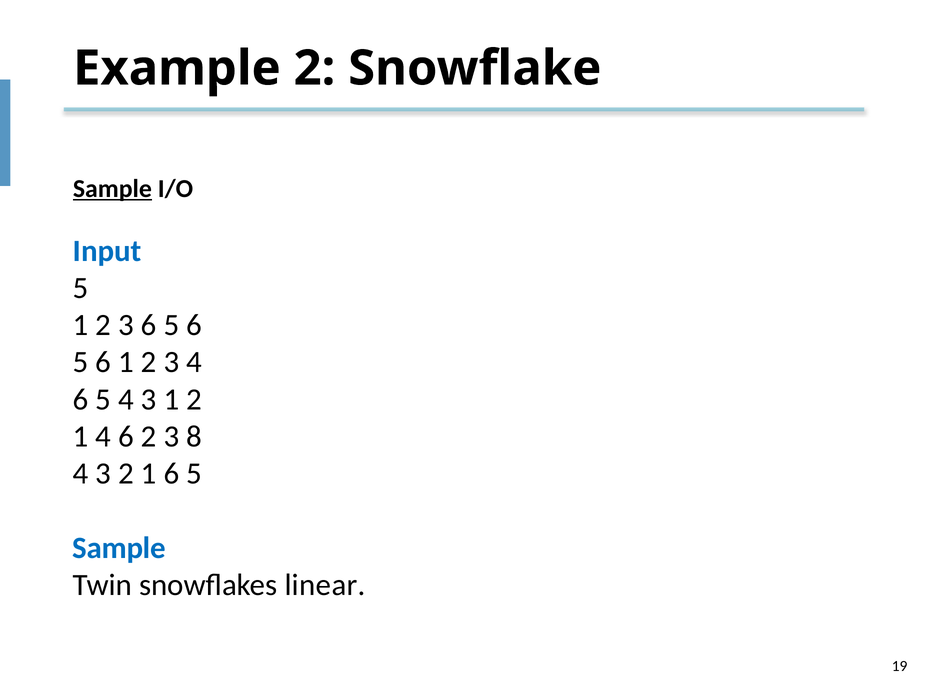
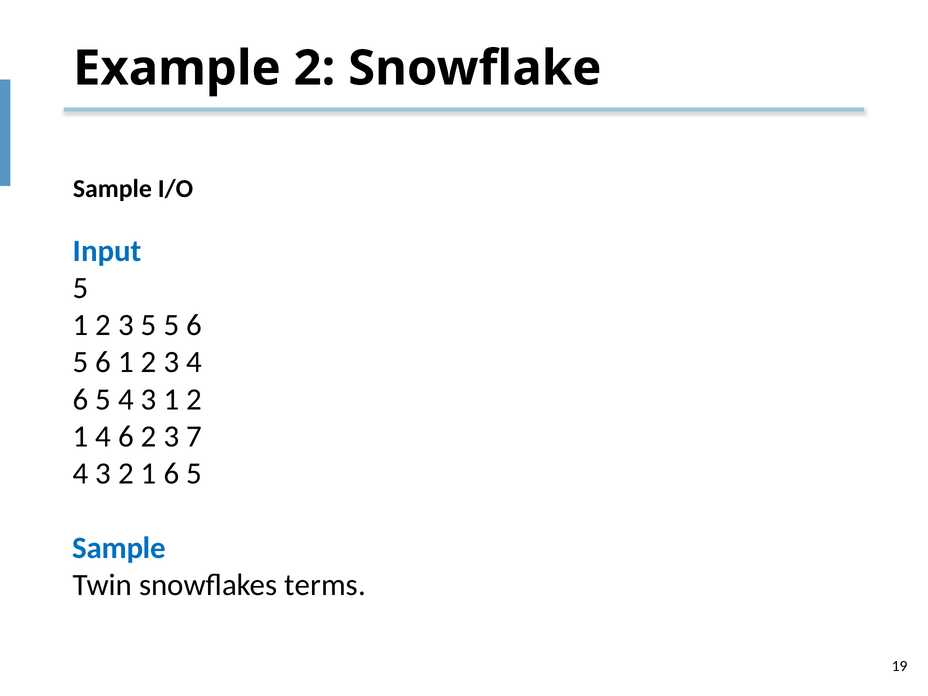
Sample underline: present -> none (112, 189)
3 6: 6 -> 5 (149, 325)
8: 8 -> 7 (194, 436)
linear: linear -> terms (325, 585)
